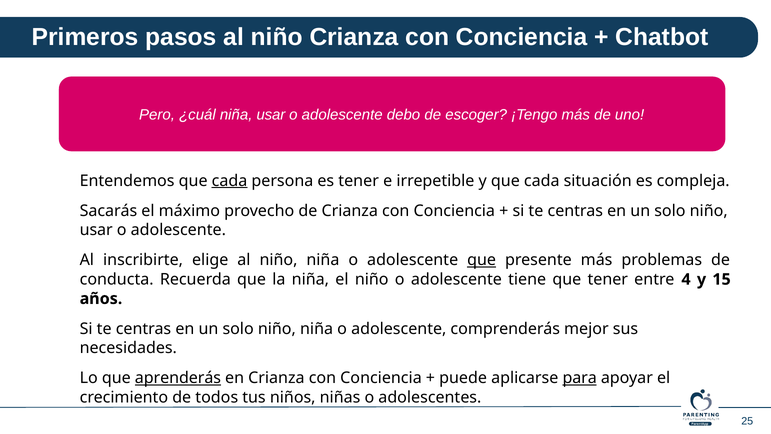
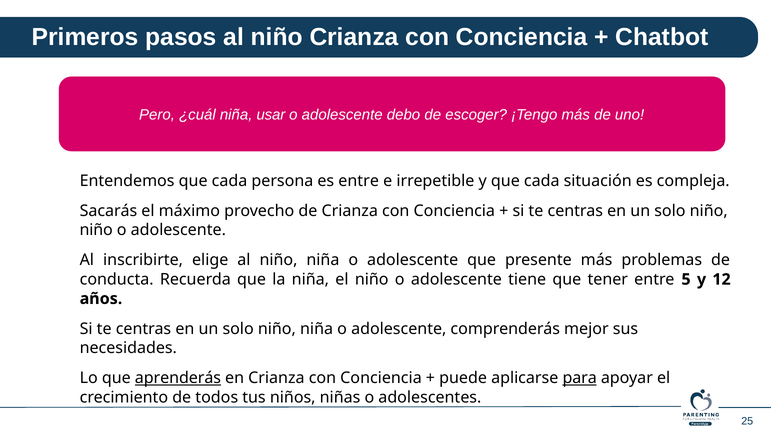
cada underline: present -> none (230, 181)
es tener: tener -> entre (359, 181)
usar: usar -> niño (96, 230)
que underline: present -> none (482, 260)
4: 4 -> 5 (686, 279)
15: 15 -> 12 (722, 279)
